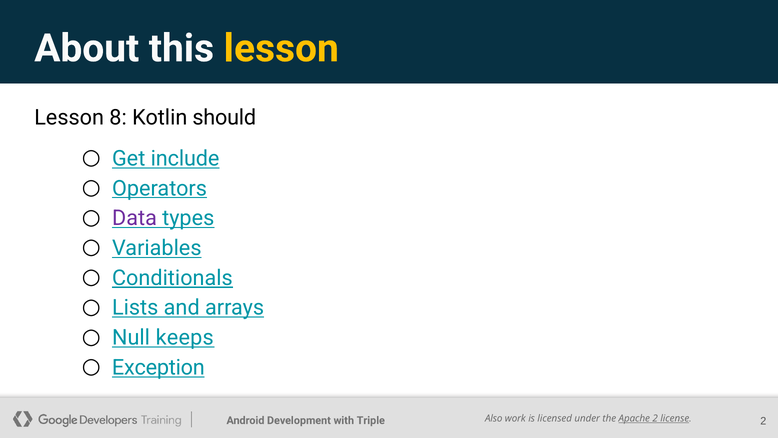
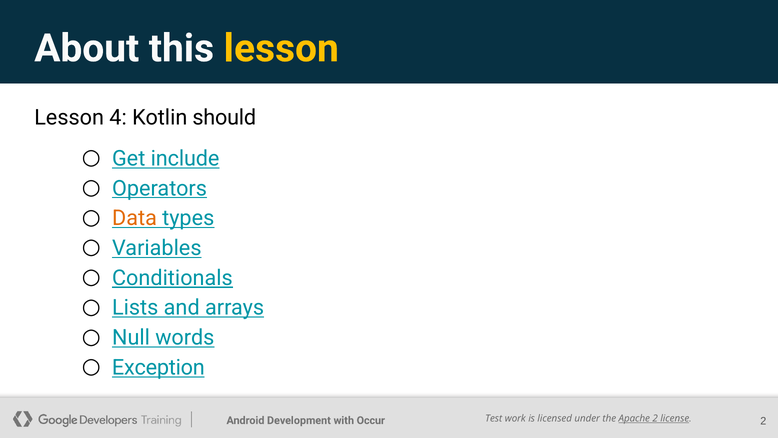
8: 8 -> 4 (118, 118)
Data colour: purple -> orange (134, 218)
keeps: keeps -> words (185, 337)
Also: Also -> Test (494, 418)
Triple: Triple -> Occur (371, 420)
